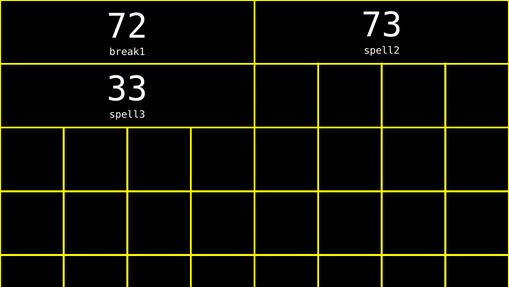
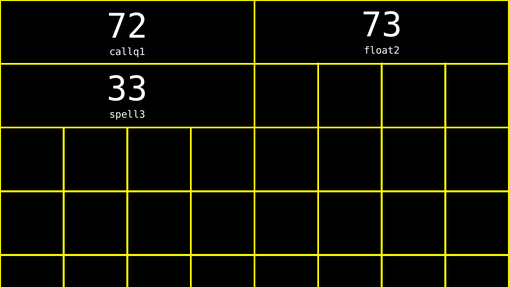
spell2: spell2 -> float2 (382, 50)
break1: break1 -> callq1 (127, 52)
